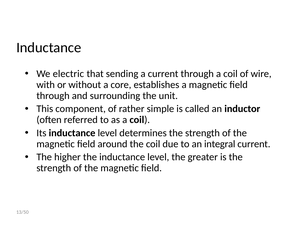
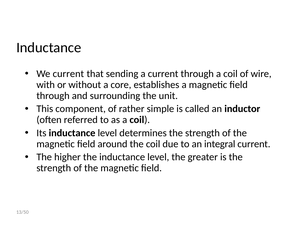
We electric: electric -> current (68, 74)
